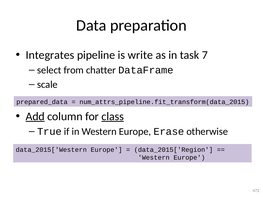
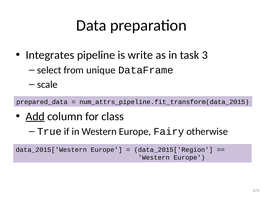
7: 7 -> 3 (205, 55)
chatter: chatter -> unique (101, 70)
class underline: present -> none (113, 117)
Erase: Erase -> Fairy (169, 132)
